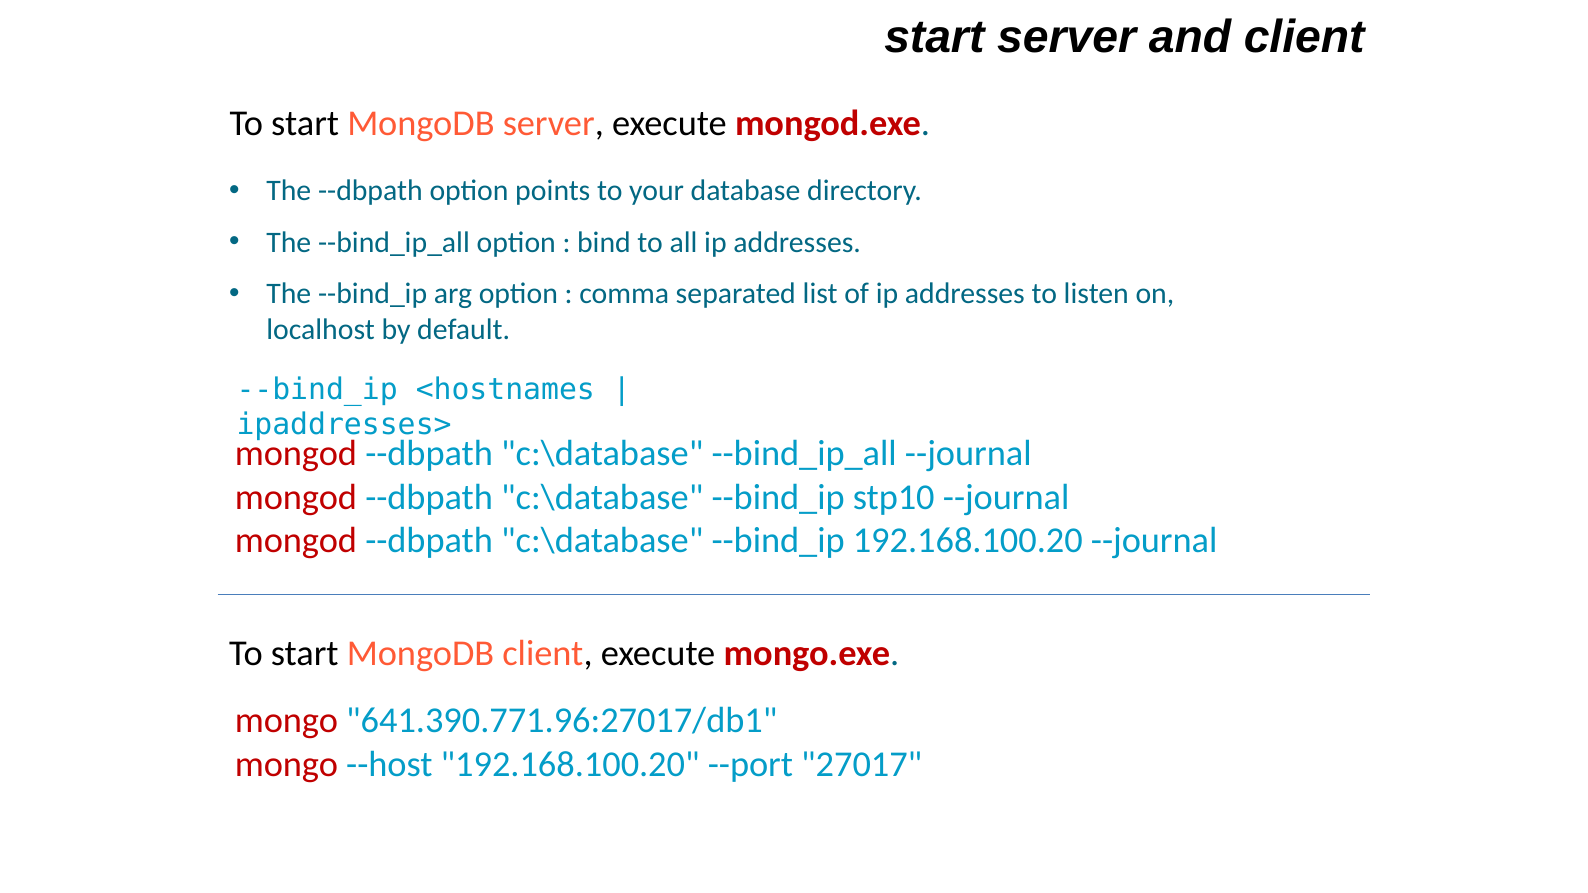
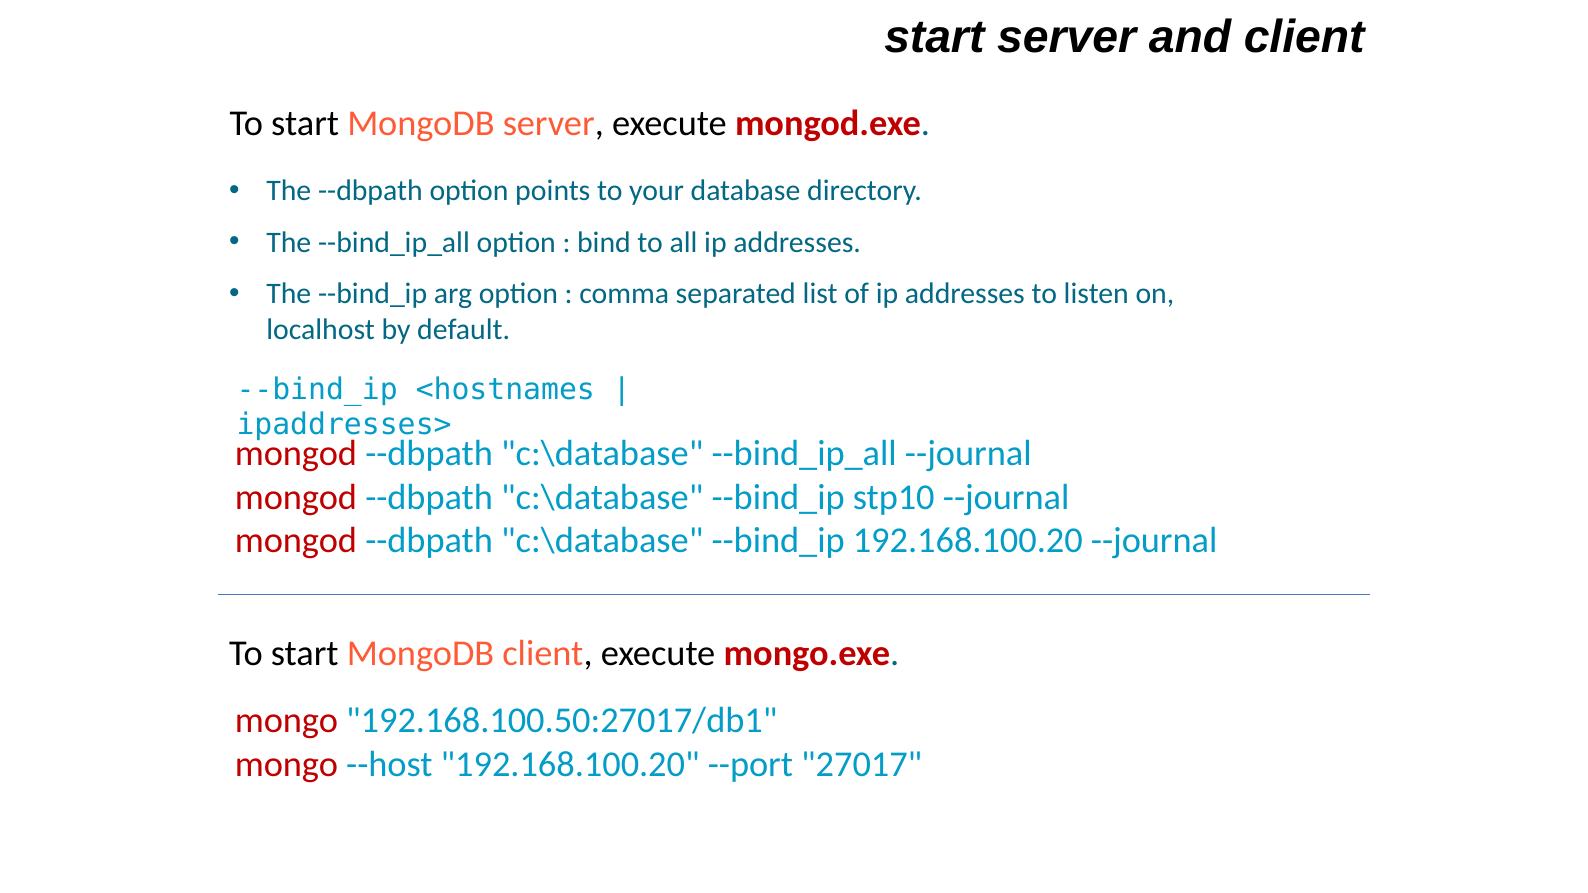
641.390.771.96:27017/db1: 641.390.771.96:27017/db1 -> 192.168.100.50:27017/db1 (562, 721)
